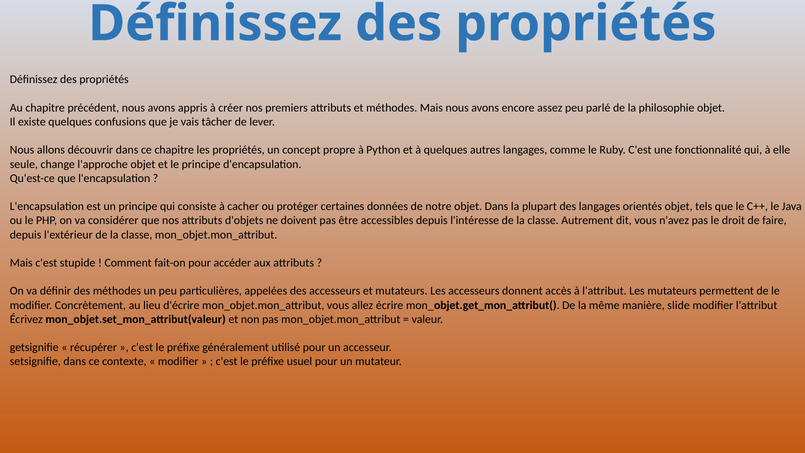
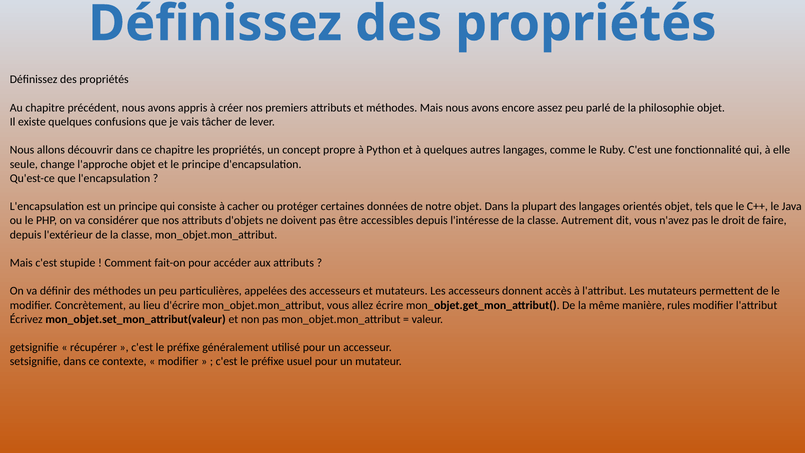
slide: slide -> rules (679, 305)
